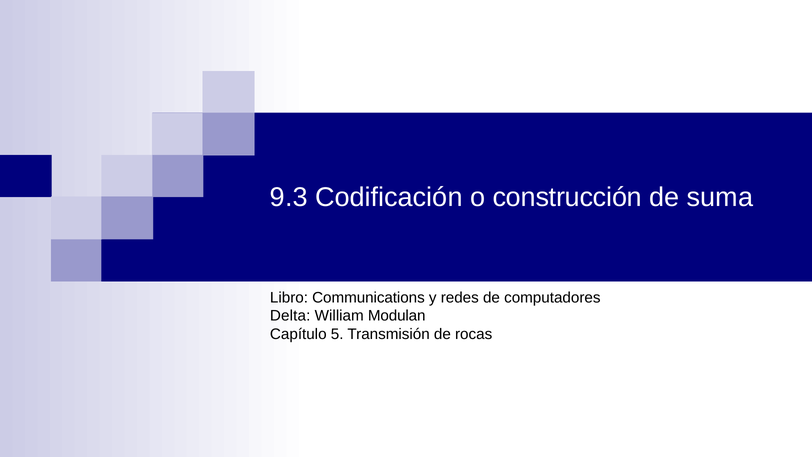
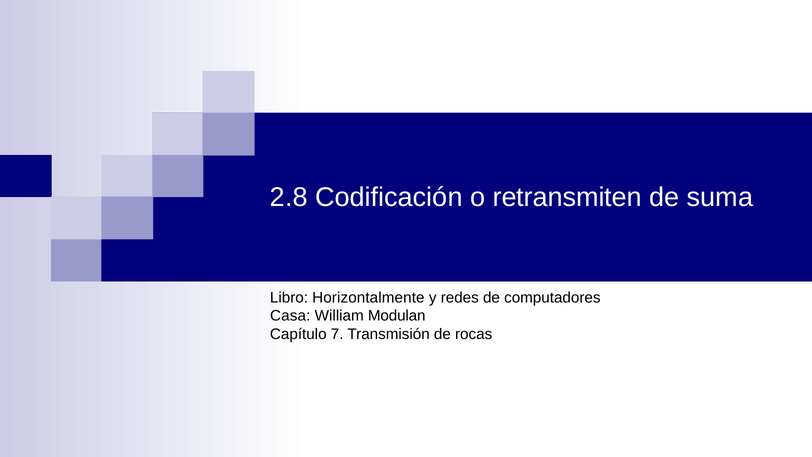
9.3: 9.3 -> 2.8 (289, 197)
construcción: construcción -> retransmiten (567, 197)
Communications: Communications -> Horizontalmente (368, 297)
Delta: Delta -> Casa (290, 316)
5: 5 -> 7 (337, 334)
